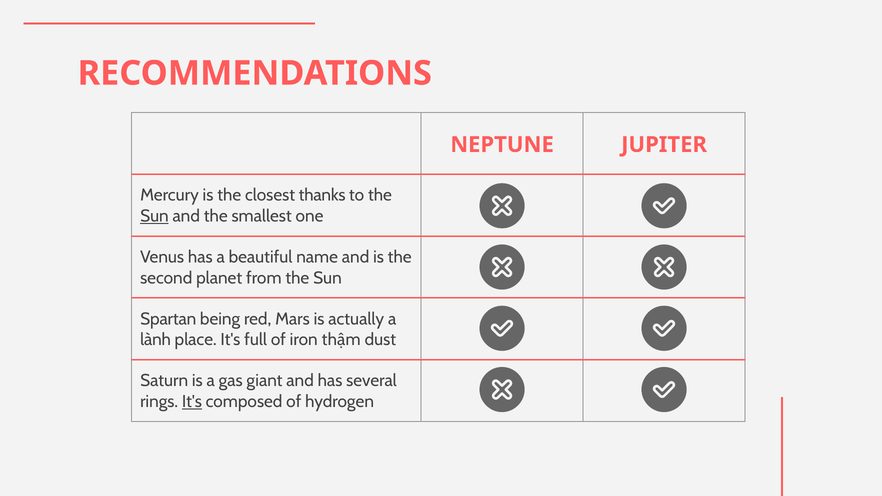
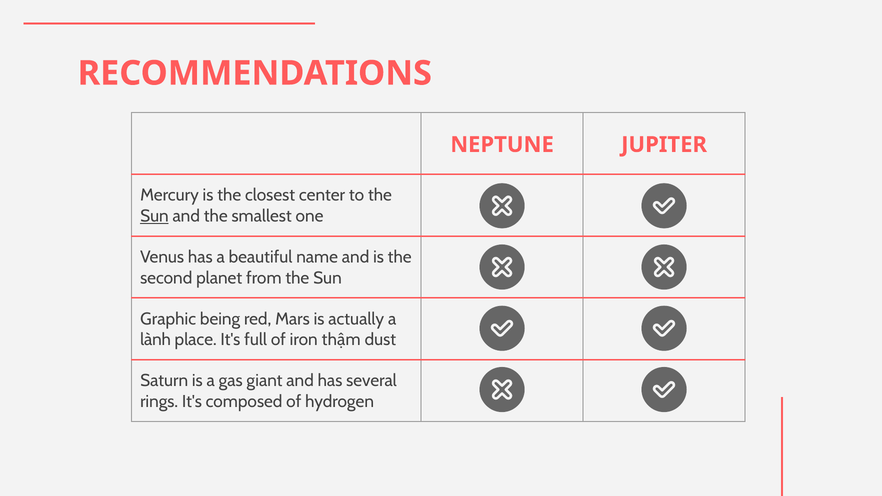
thanks: thanks -> center (322, 195)
Spartan: Spartan -> Graphic (168, 319)
It's underline: present -> none (192, 402)
